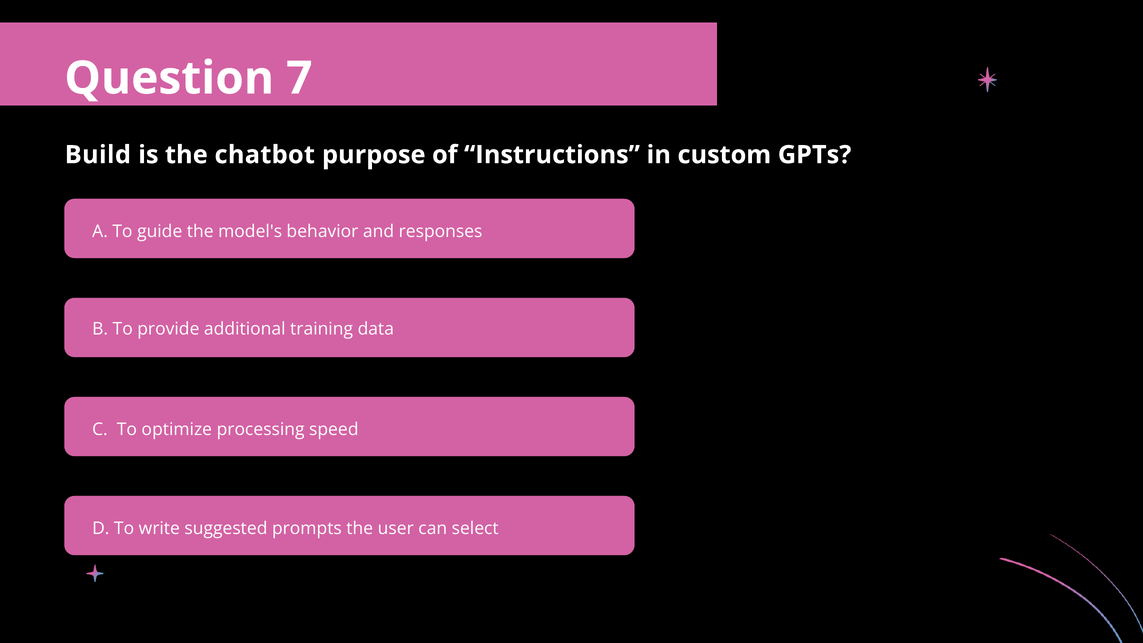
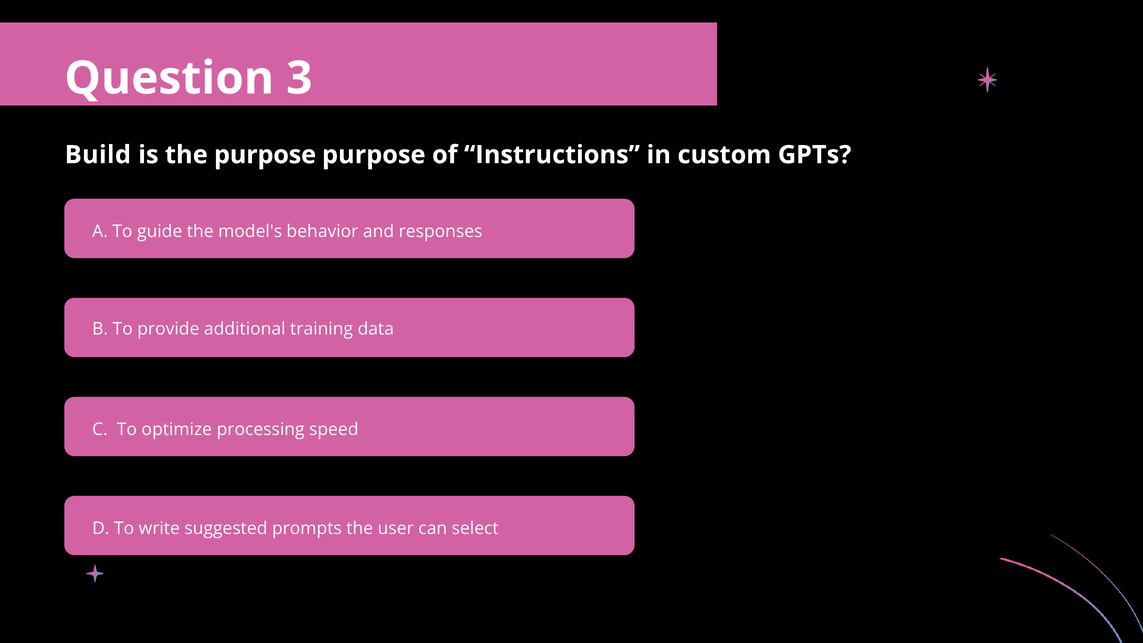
7: 7 -> 3 (299, 78)
the chatbot: chatbot -> purpose (265, 155)
